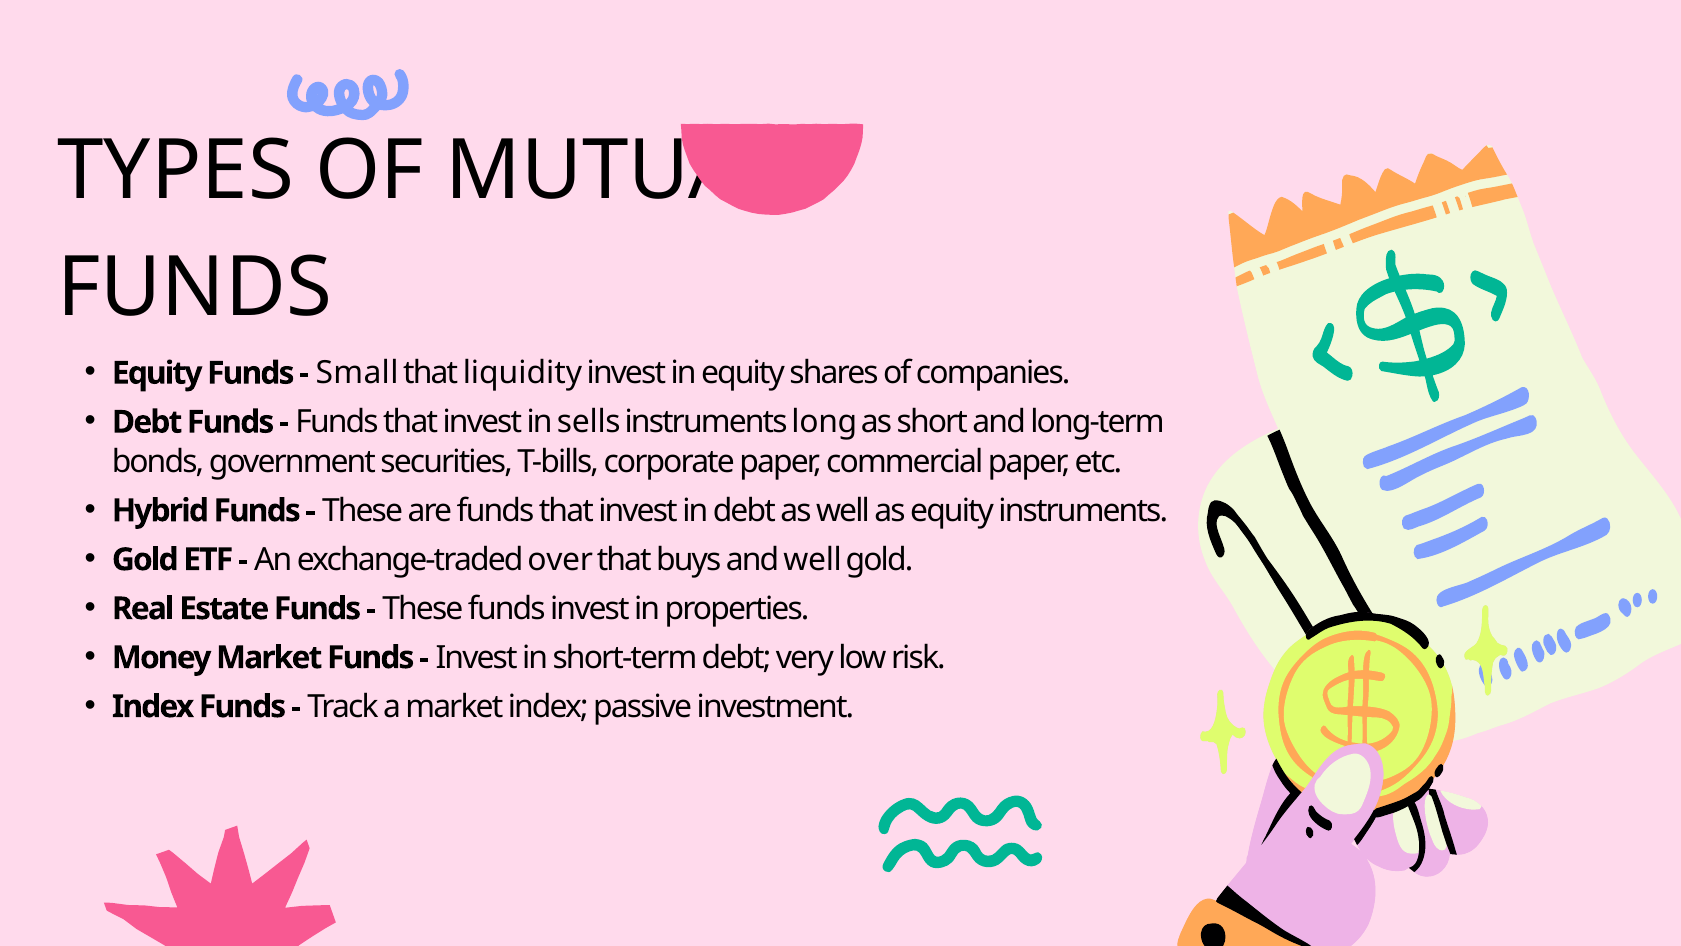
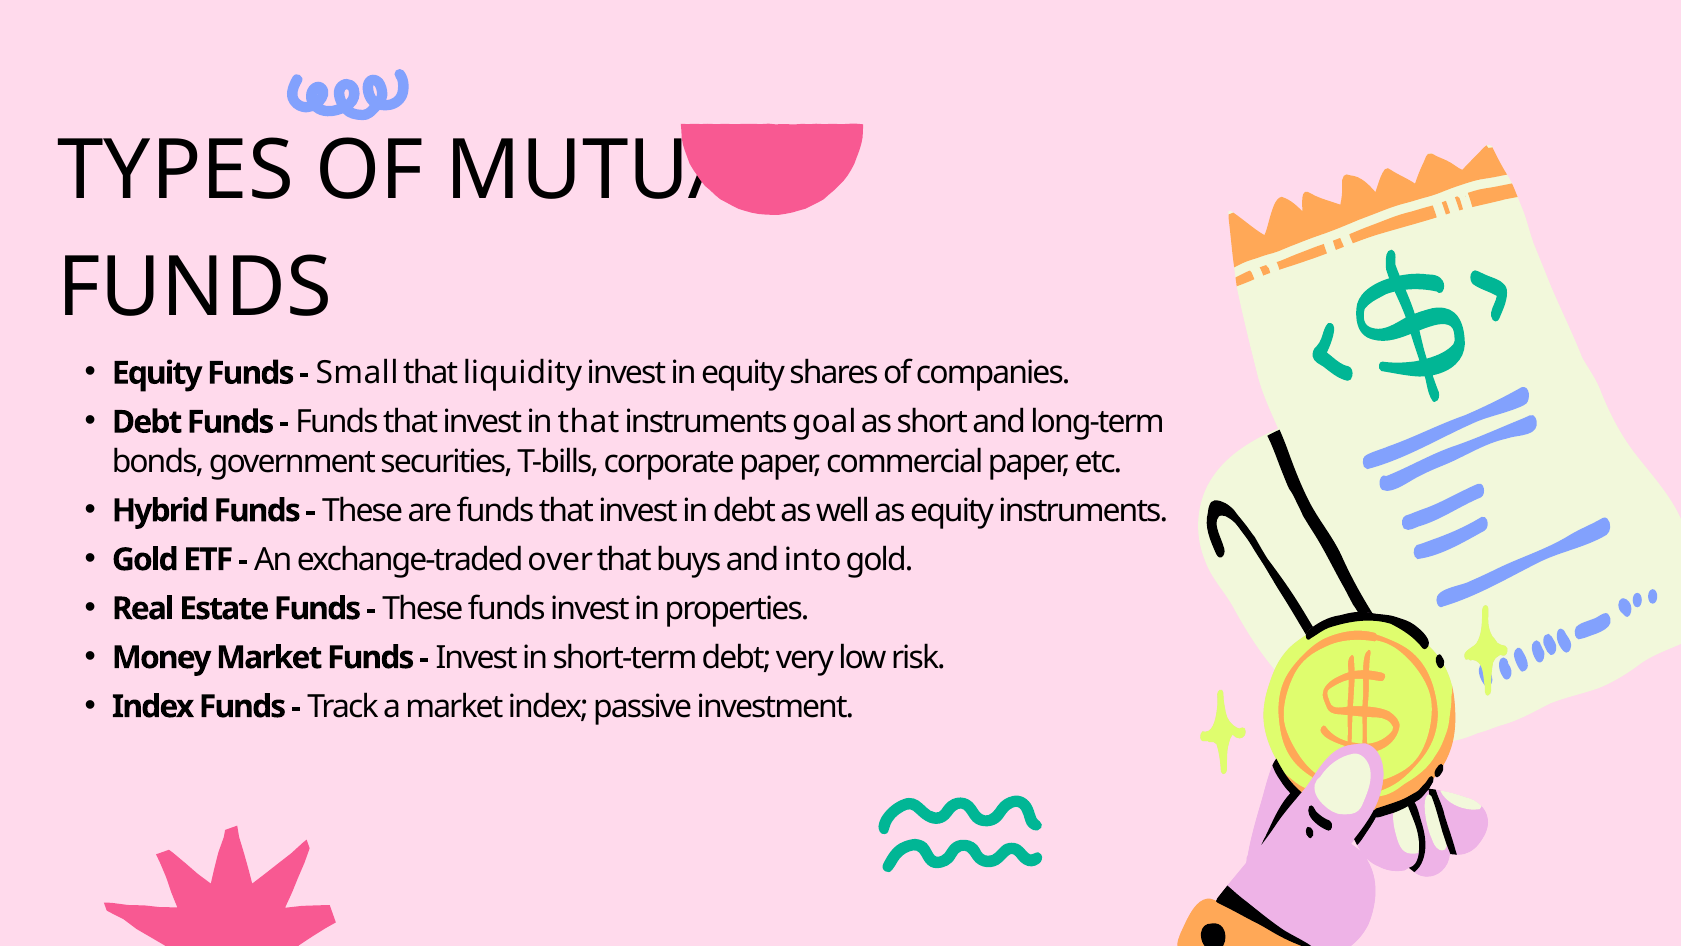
in sells: sells -> that (589, 422)
long: long -> goal (824, 422)
and well: well -> into (813, 559)
